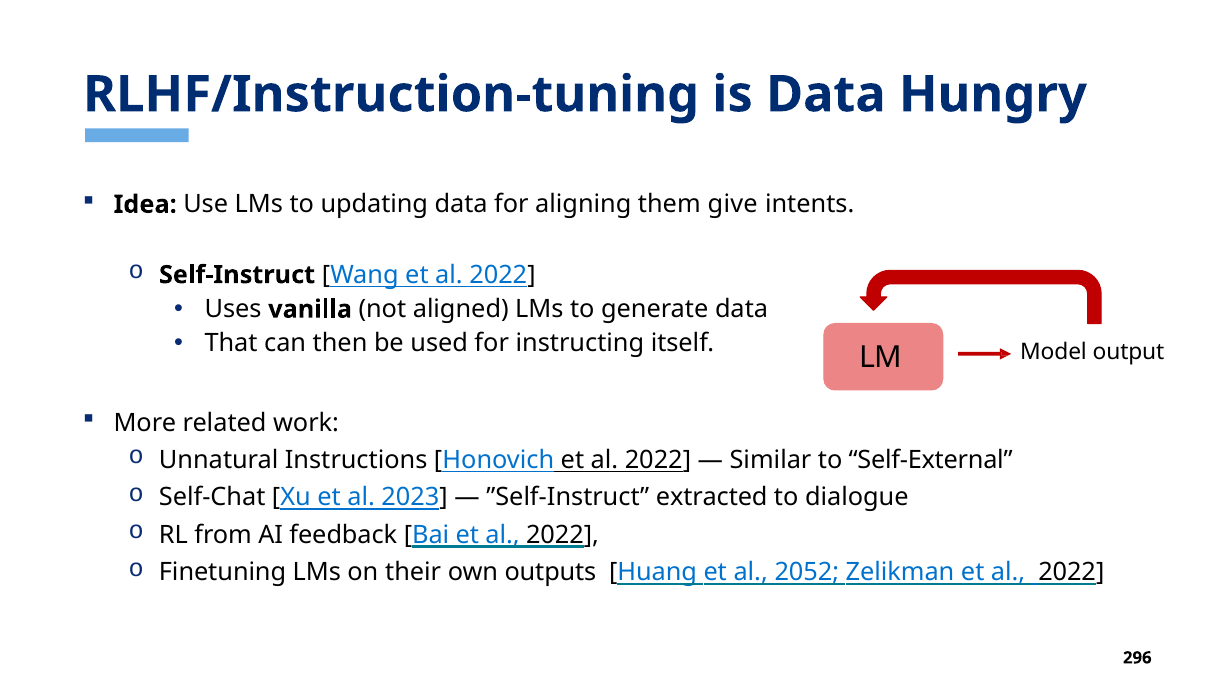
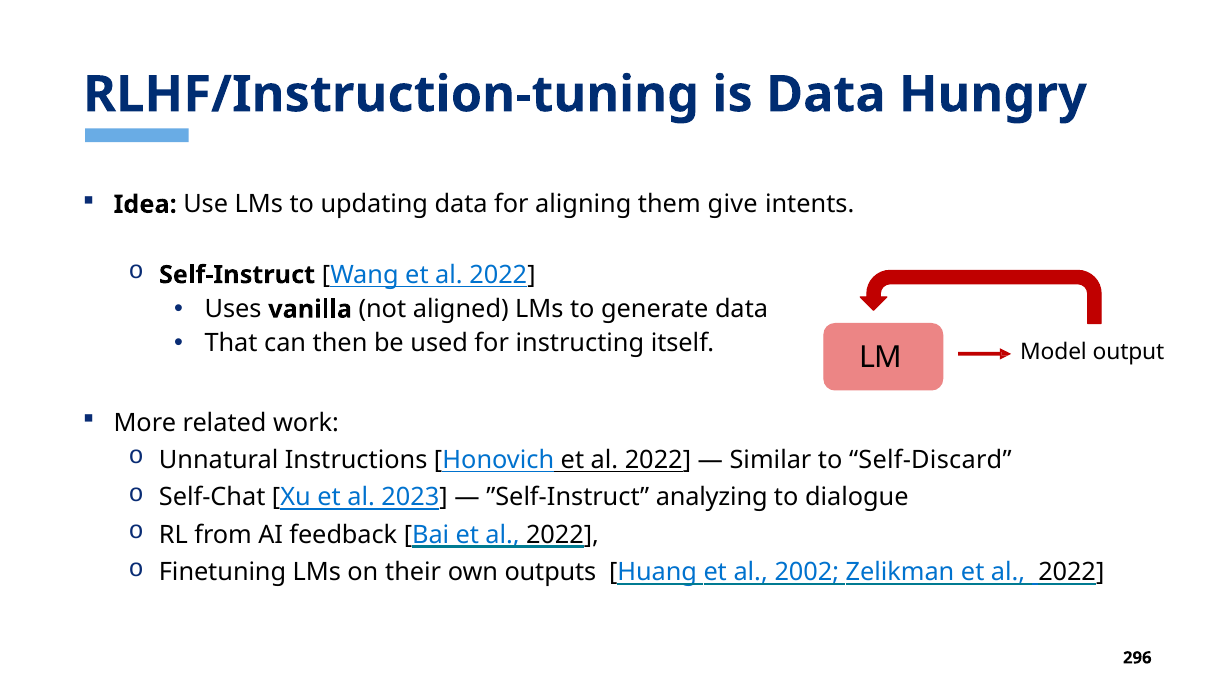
Self-External: Self-External -> Self-Discard (930, 460)
extracted: extracted -> analyzing (712, 497)
2052: 2052 -> 2002 (807, 572)
